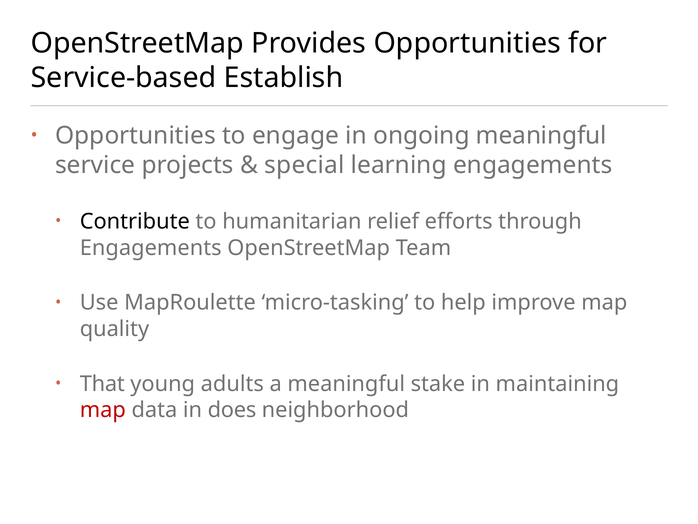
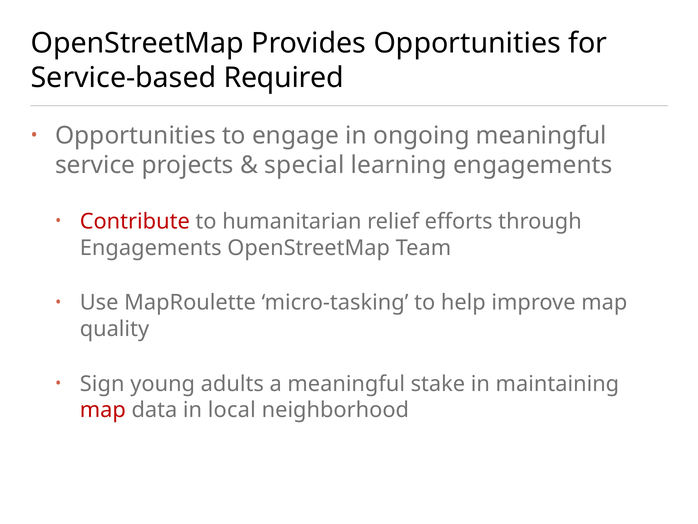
Establish: Establish -> Required (284, 78)
Contribute colour: black -> red (135, 221)
That: That -> Sign (102, 383)
does: does -> local (232, 410)
